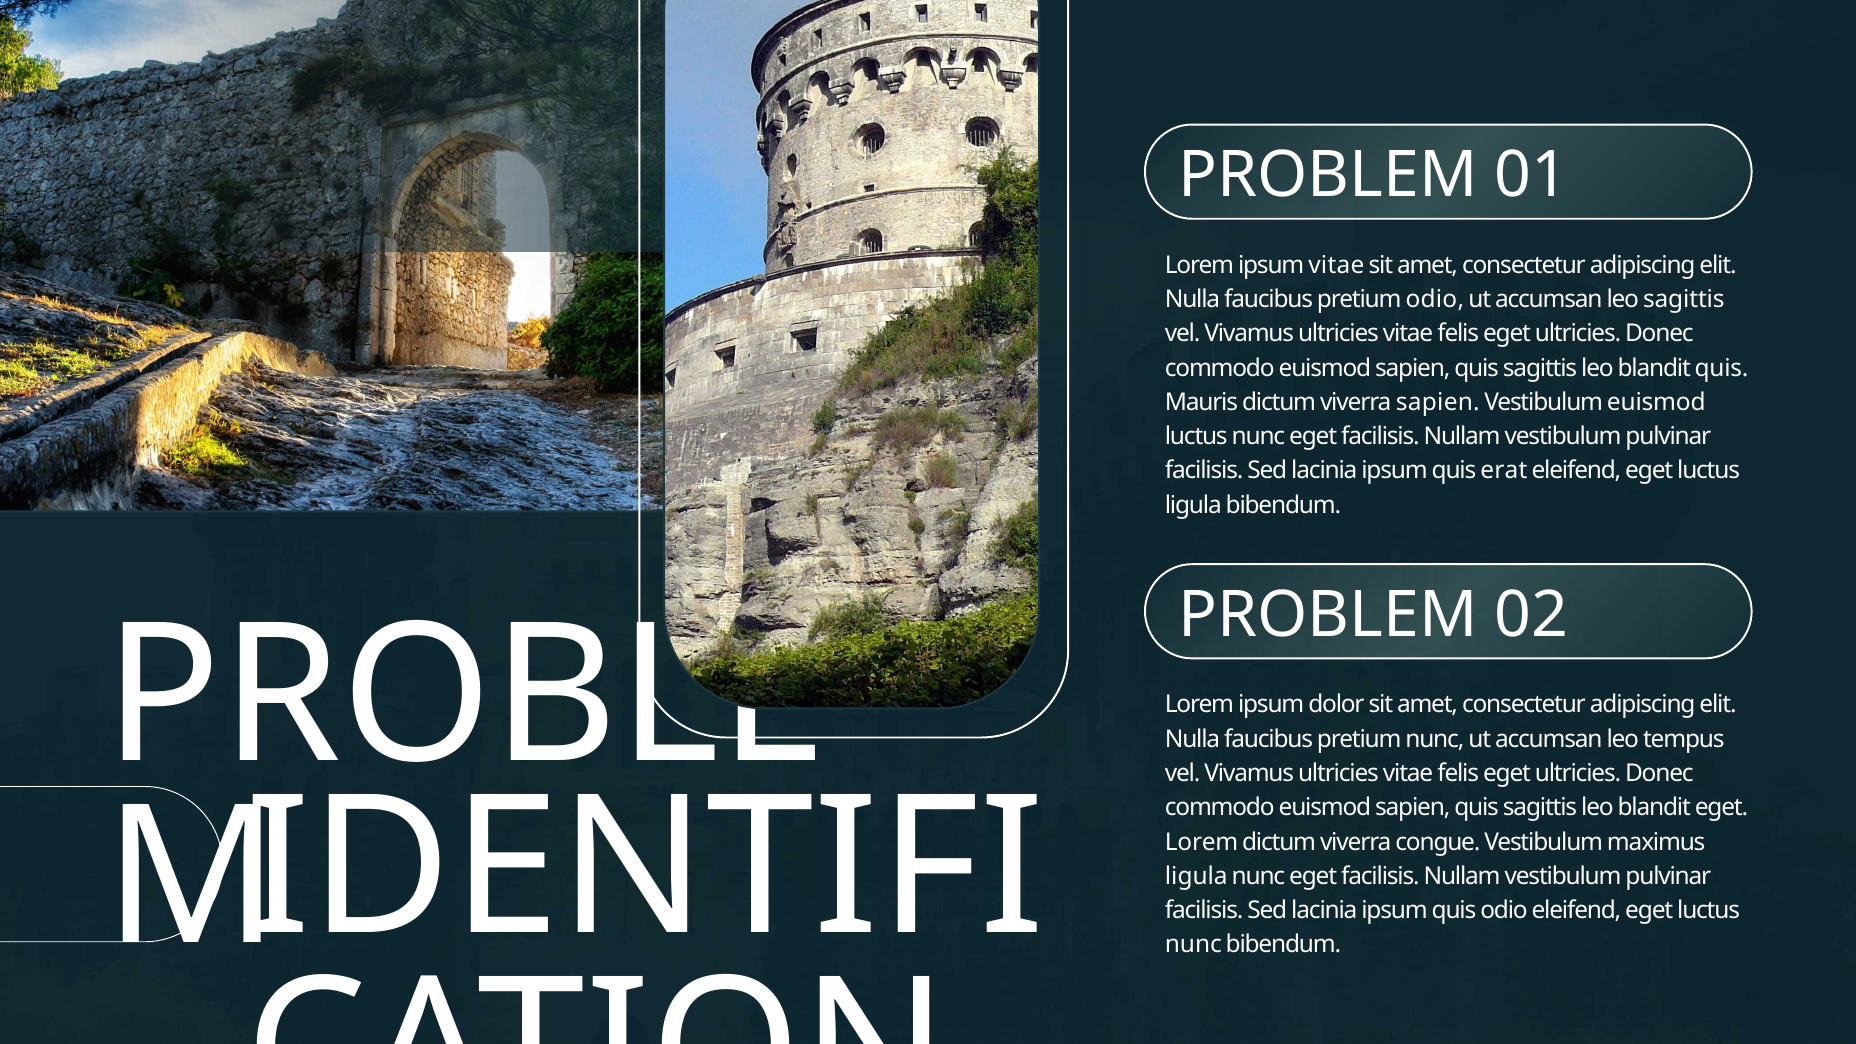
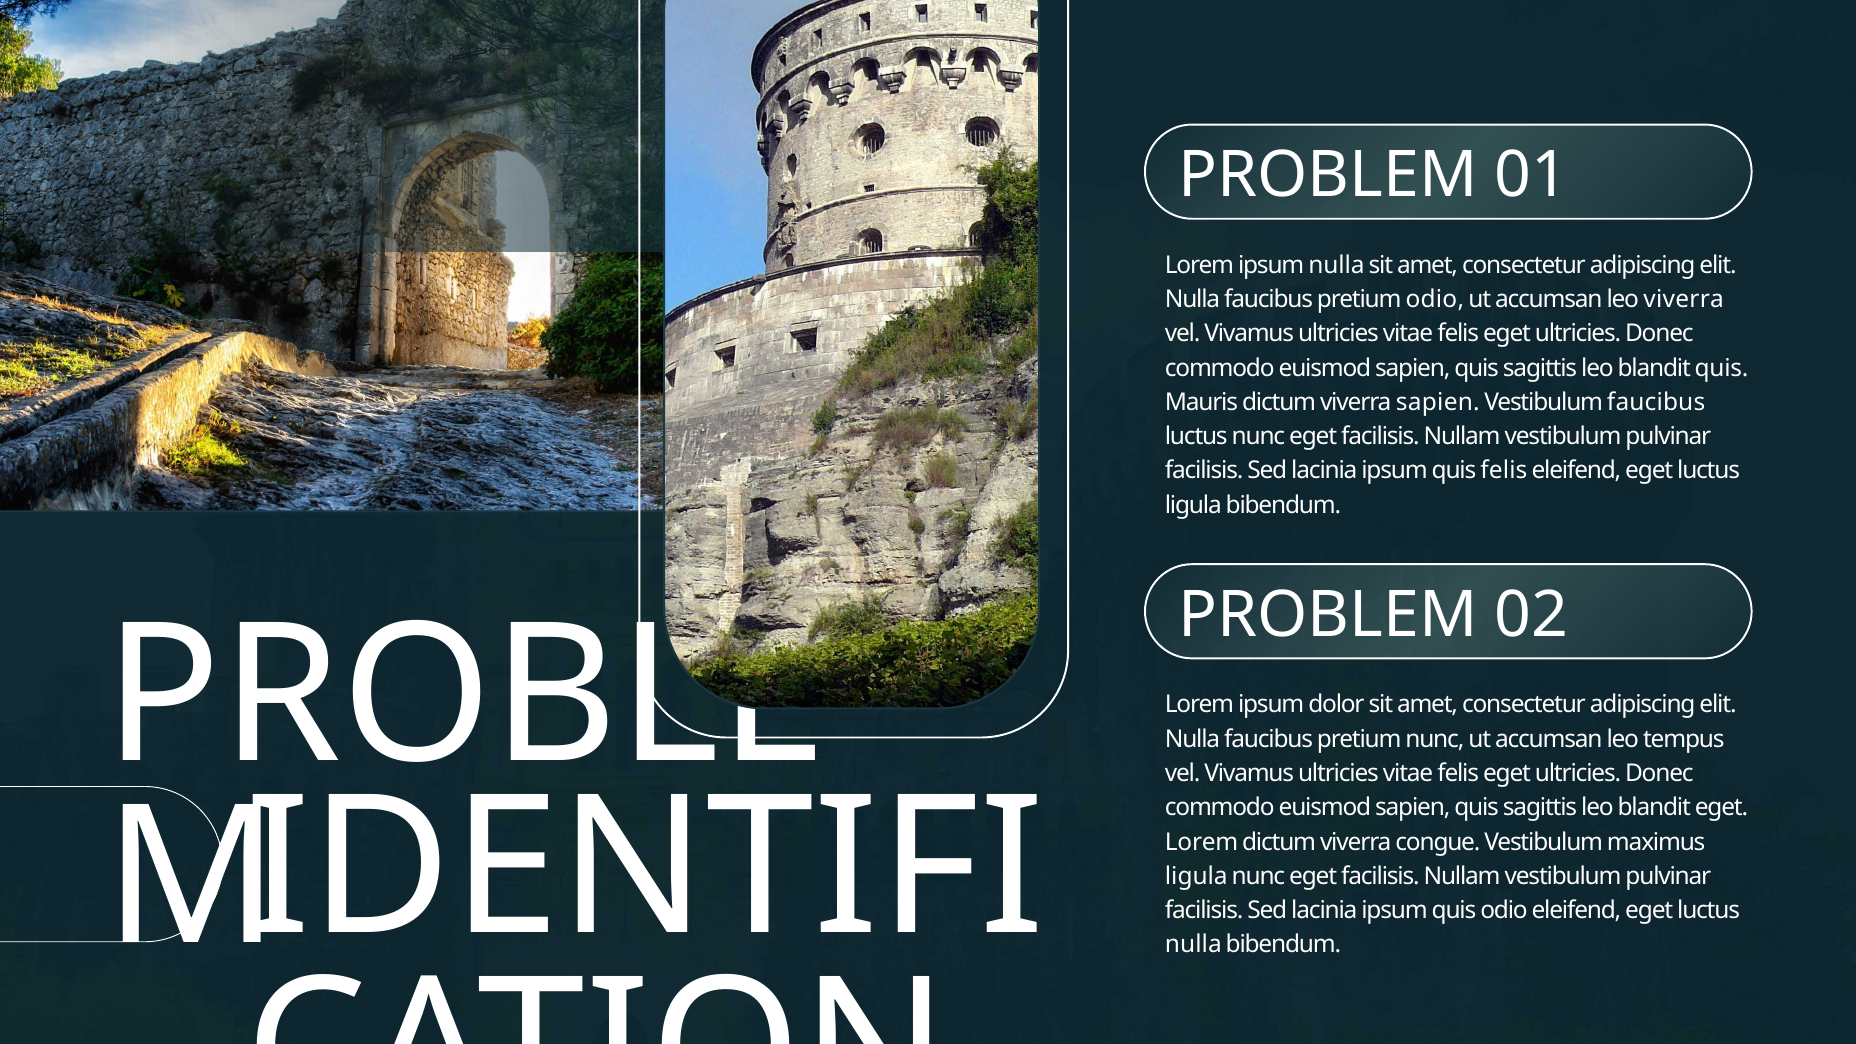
ipsum vitae: vitae -> nulla (1336, 265)
leo sagittis: sagittis -> viverra (1684, 300)
Vestibulum euismod: euismod -> faucibus (1656, 402)
quis erat: erat -> felis (1504, 471)
nunc: nunc -> nulla (1193, 945)
